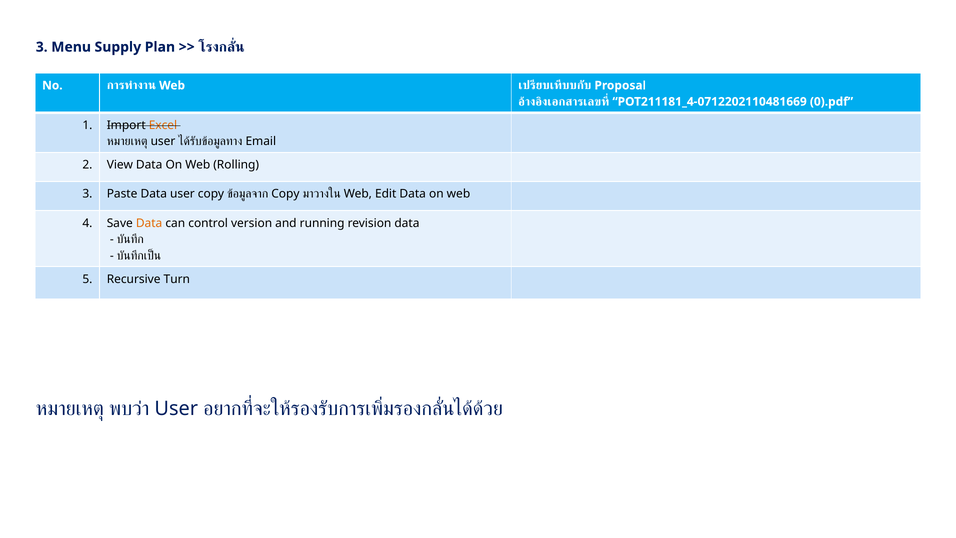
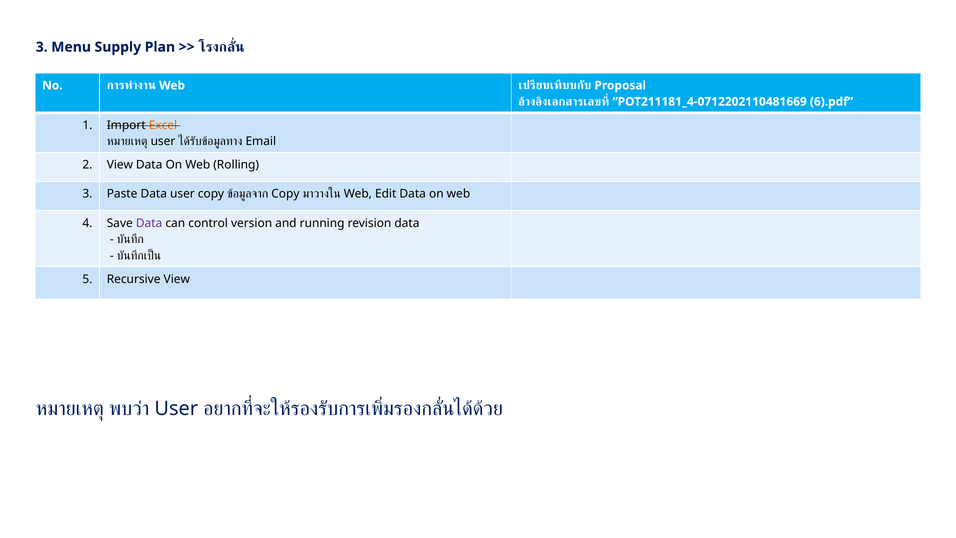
0).pdf: 0).pdf -> 6).pdf (831, 102)
Data colour: orange -> purple (149, 223)
Recursive Turn: Turn -> View (177, 279)
